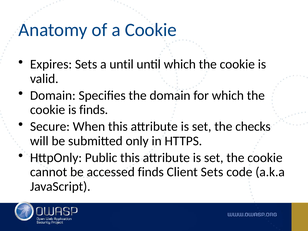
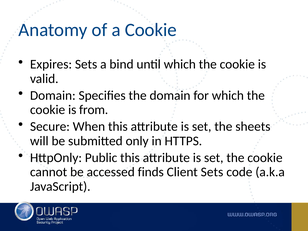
a until: until -> bind (122, 64)
is finds: finds -> from (94, 110)
checks: checks -> sheets (253, 127)
